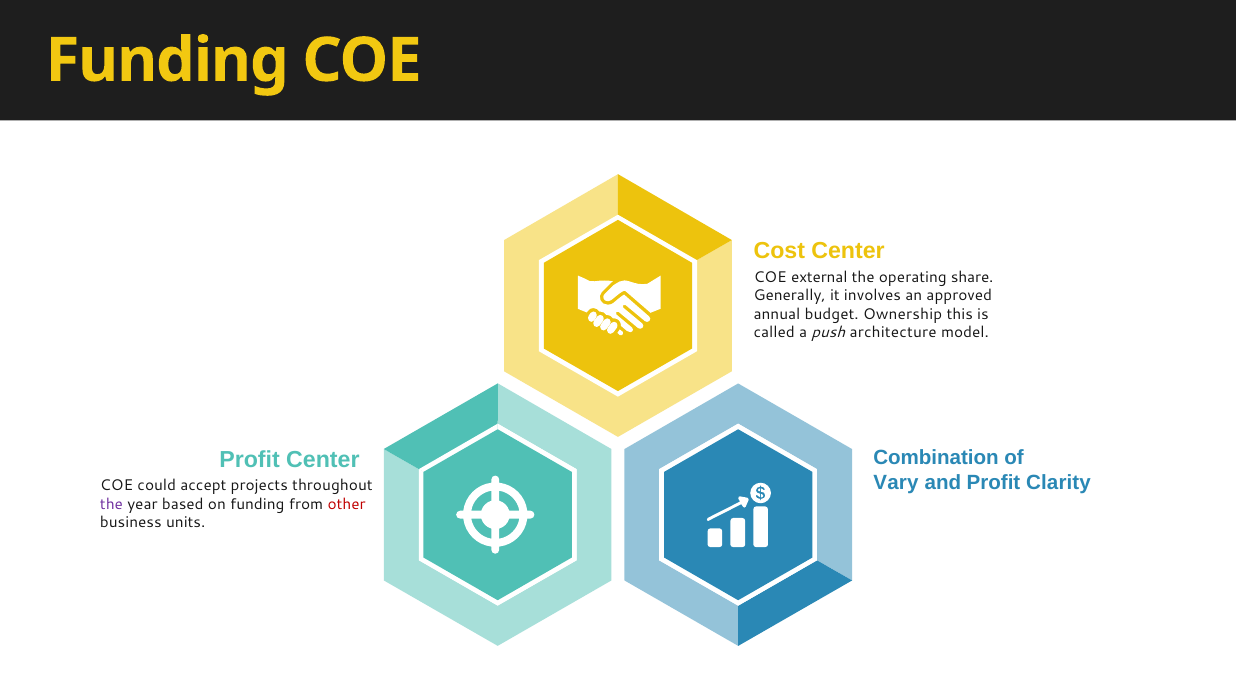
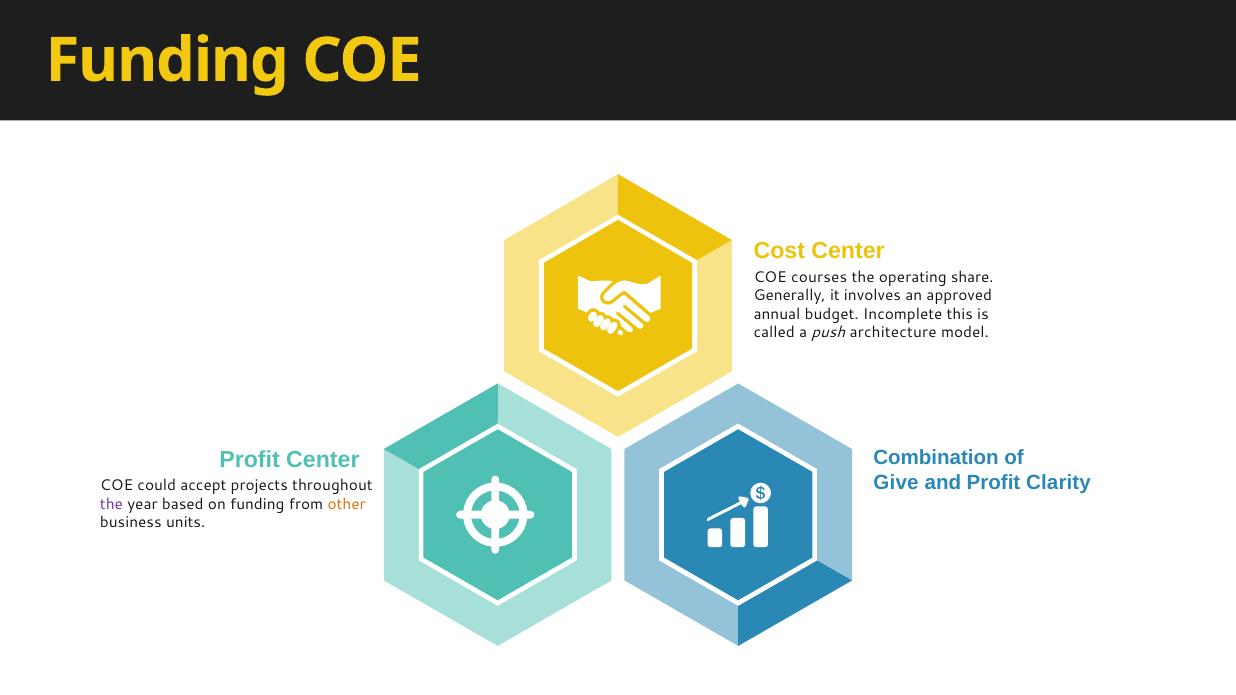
external: external -> courses (819, 277)
Ownership: Ownership -> Incomplete (903, 314)
Vary: Vary -> Give (896, 483)
other colour: red -> orange (347, 504)
